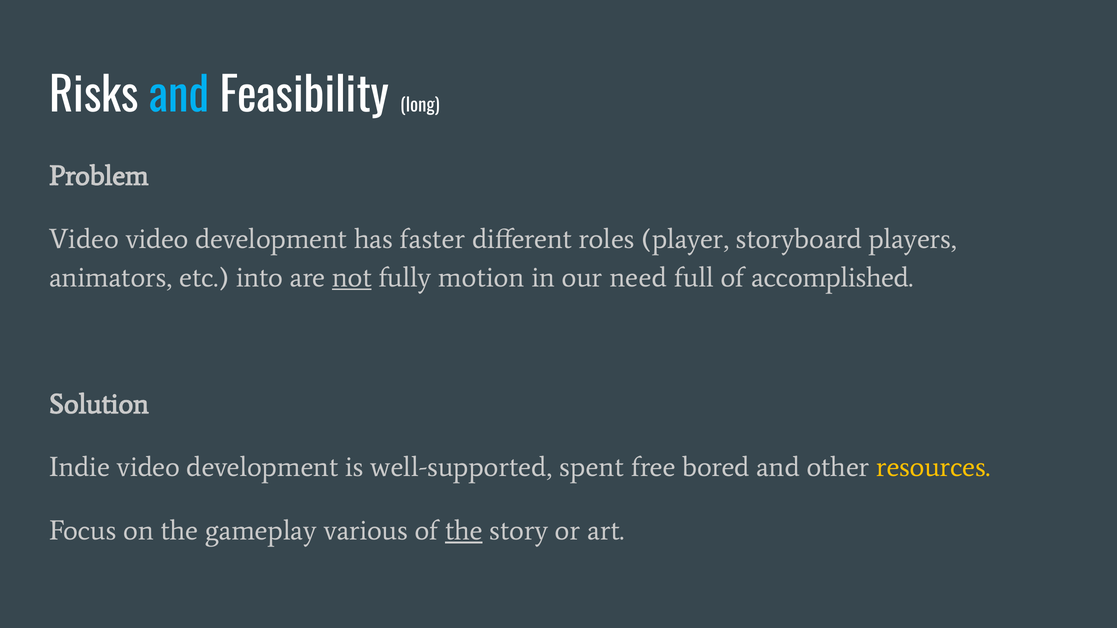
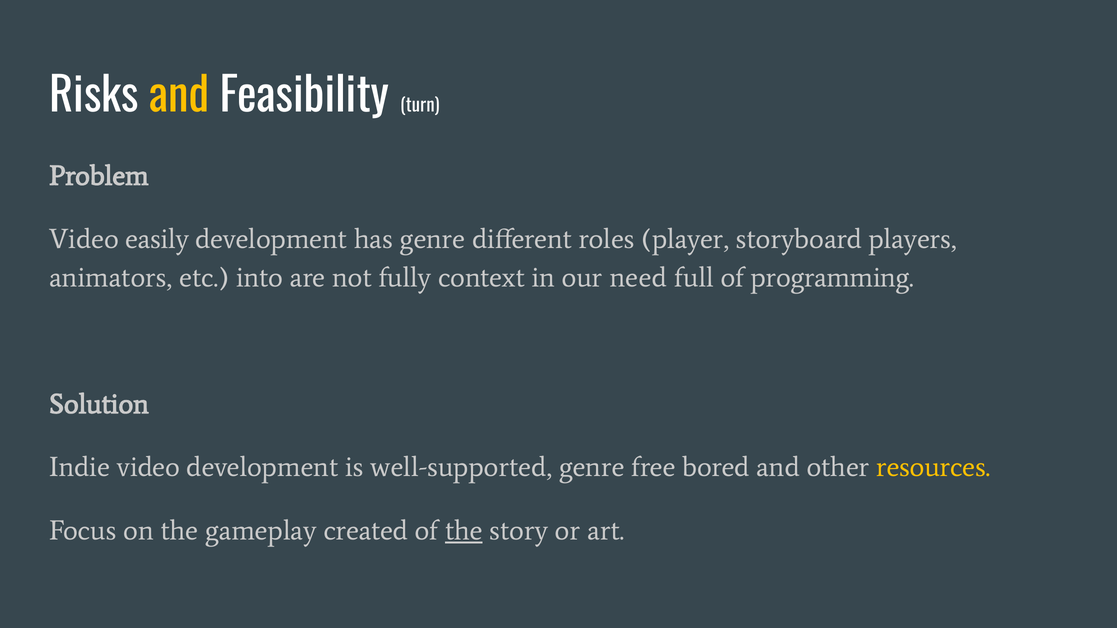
and colour: light blue -> yellow (179, 97)
long: long -> turn (420, 106)
Video video: video -> easily (157, 239)
has faster: faster -> genre (433, 239)
not underline: present -> none (352, 278)
motion: motion -> context (482, 278)
accomplished: accomplished -> programming (832, 278)
well-supported spent: spent -> genre (592, 467)
various: various -> created (366, 531)
